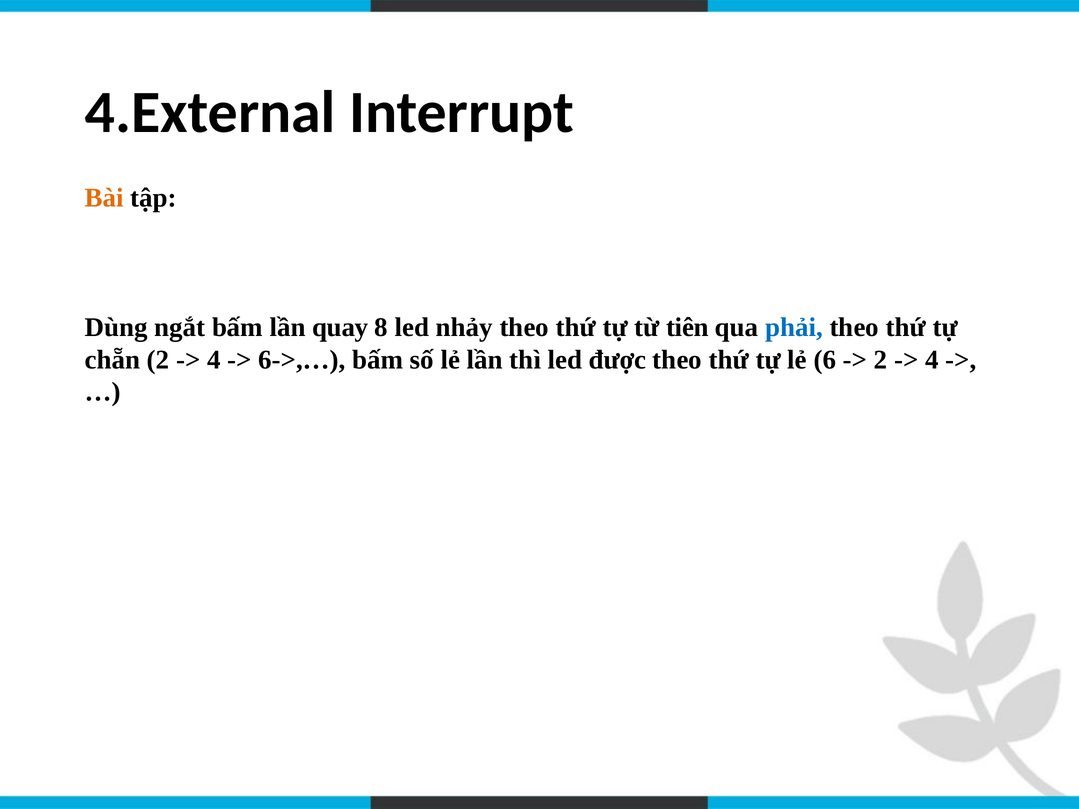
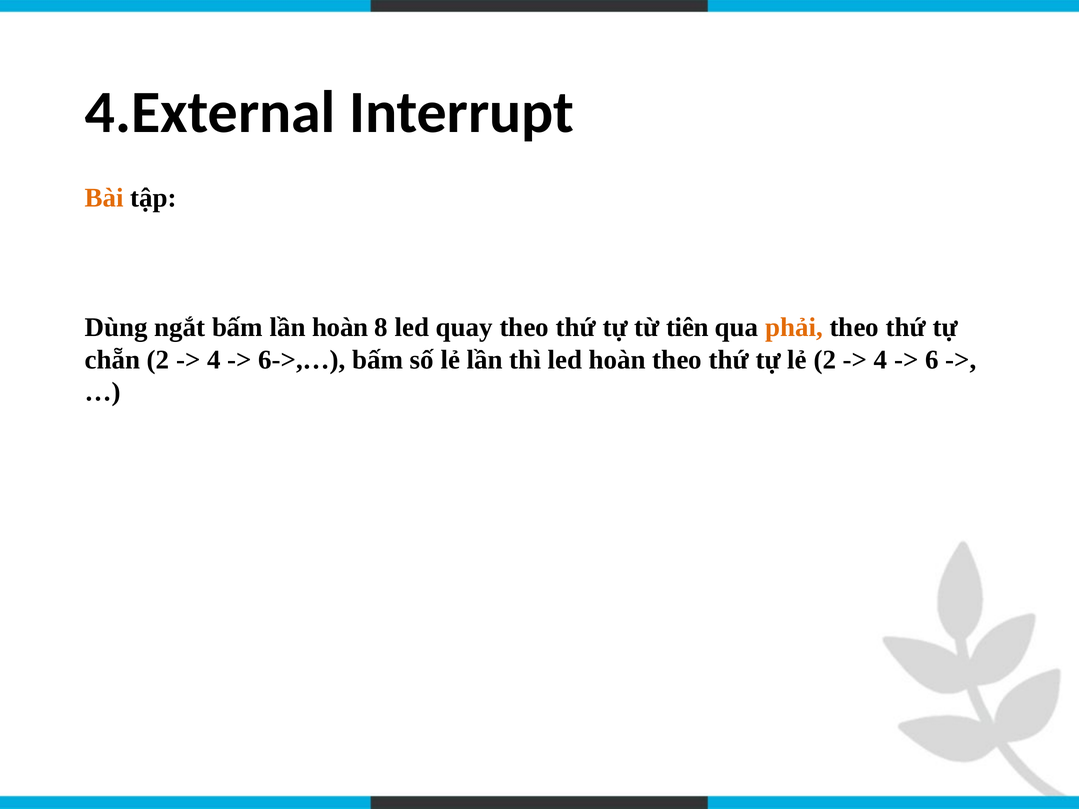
lần quay: quay -> hoàn (340, 327)
nhảy: nhảy -> quay (464, 327)
phải colour: blue -> orange (794, 327)
led được: được -> hoàn (617, 360)
lẻ 6: 6 -> 2 (825, 360)
2: 2 -> 4 (881, 360)
4: 4 -> 6 (932, 360)
